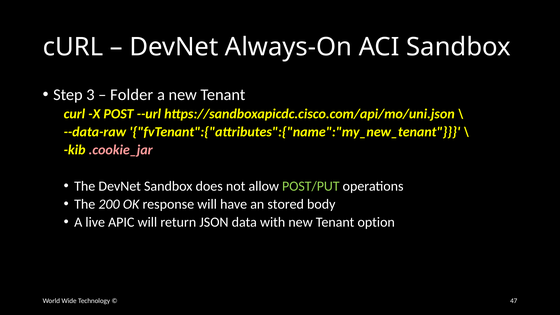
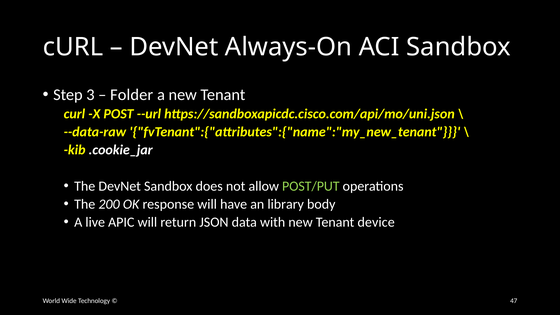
.cookie_jar colour: pink -> white (121, 150)
stored: stored -> library (286, 204)
option: option -> device (376, 222)
